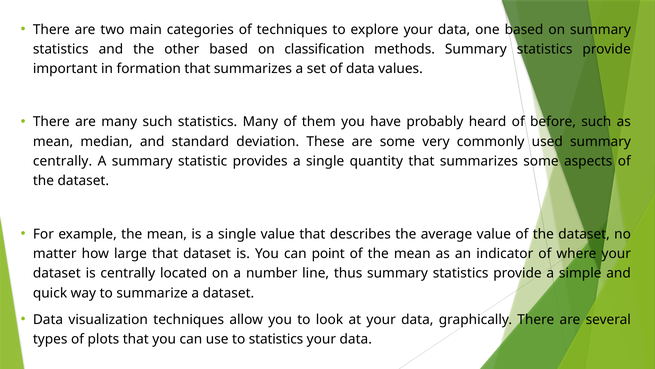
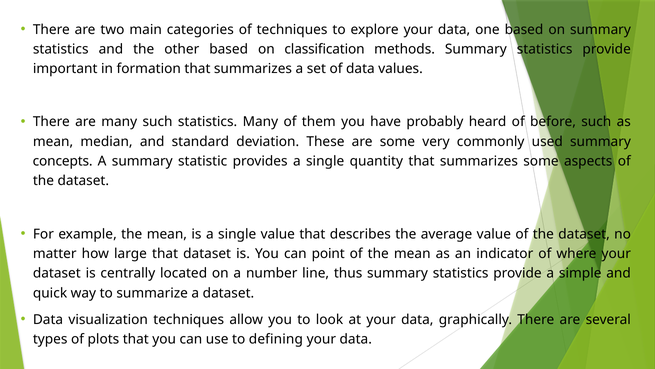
centrally: centrally -> concepts (63, 161)
to statistics: statistics -> defining (276, 339)
